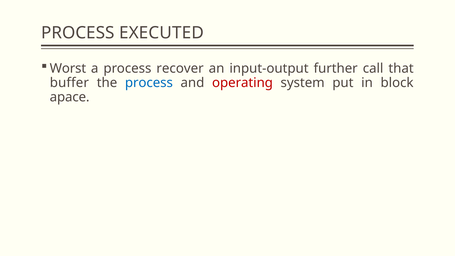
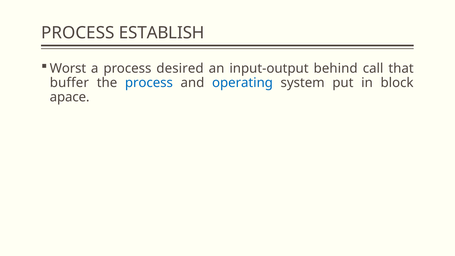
EXECUTED: EXECUTED -> ESTABLISH (162, 33)
recover: recover -> desired (180, 68)
further: further -> behind (336, 68)
operating colour: red -> blue (242, 83)
